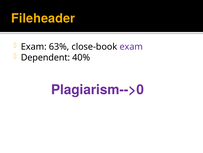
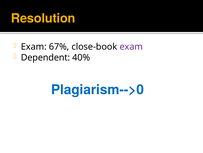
Fileheader: Fileheader -> Resolution (43, 18)
63%: 63% -> 67% (59, 46)
Plagiarism-->0 colour: purple -> blue (97, 89)
